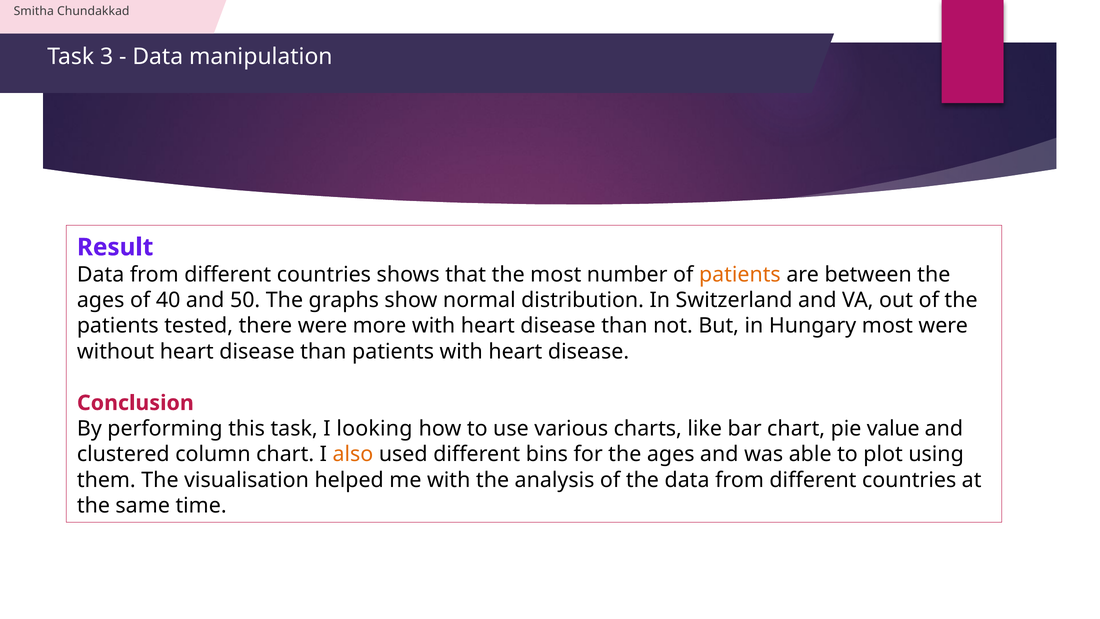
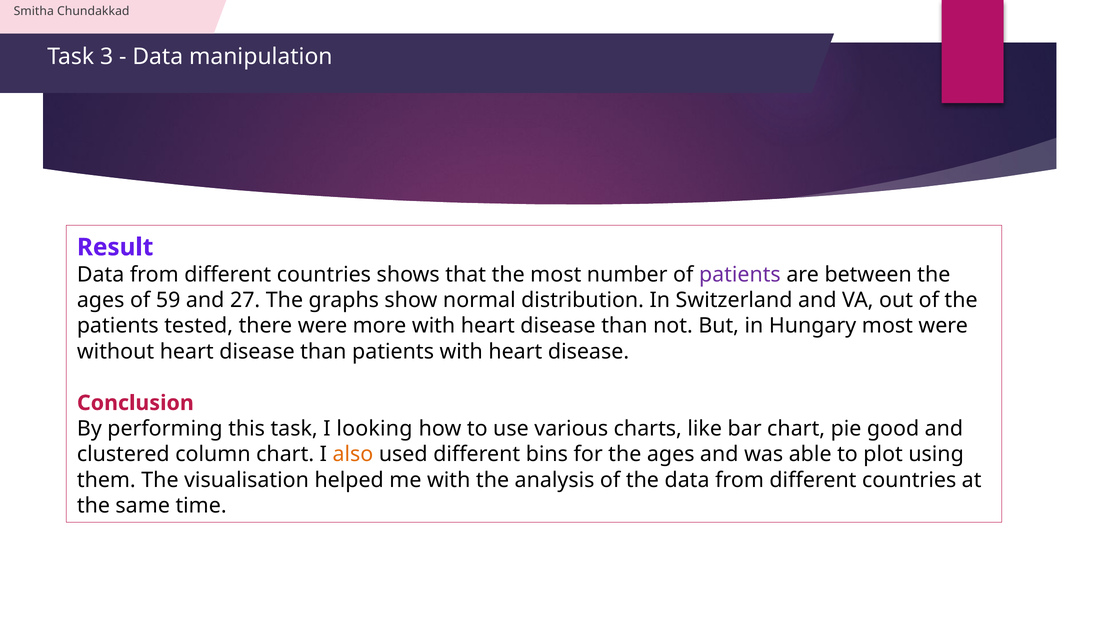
patients colour: orange -> purple (740, 274)
40: 40 -> 59 (168, 300)
50: 50 -> 27 (245, 300)
value: value -> good (893, 429)
